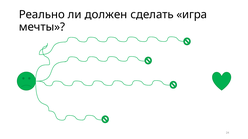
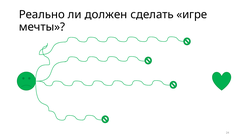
игра: игра -> игре (192, 15)
